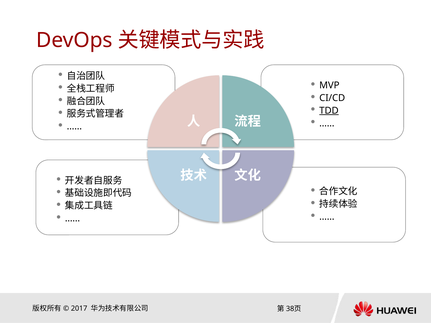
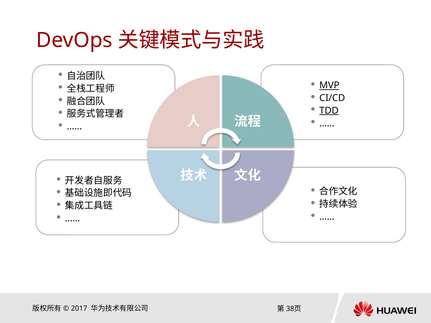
MVP underline: none -> present (329, 86)
